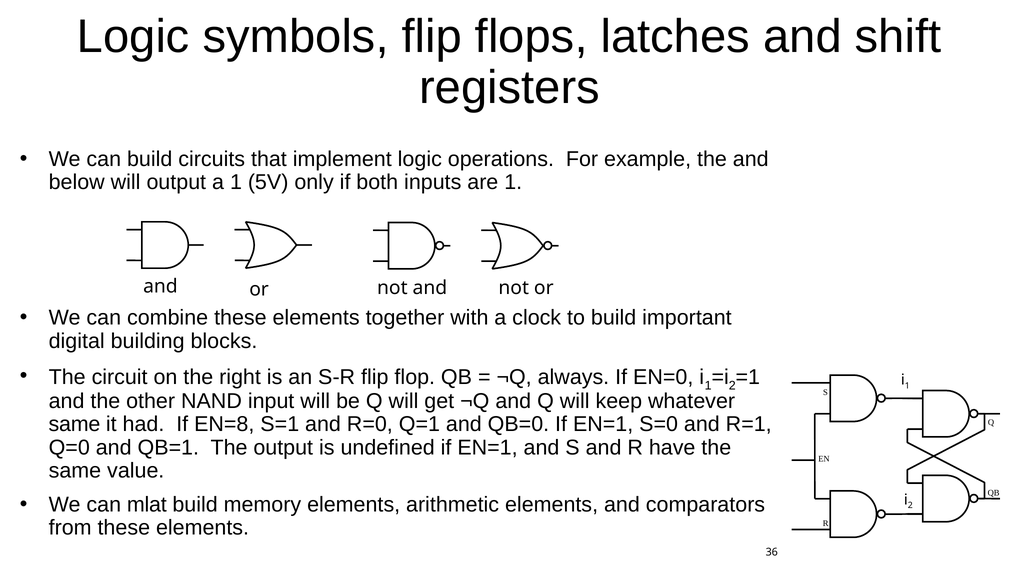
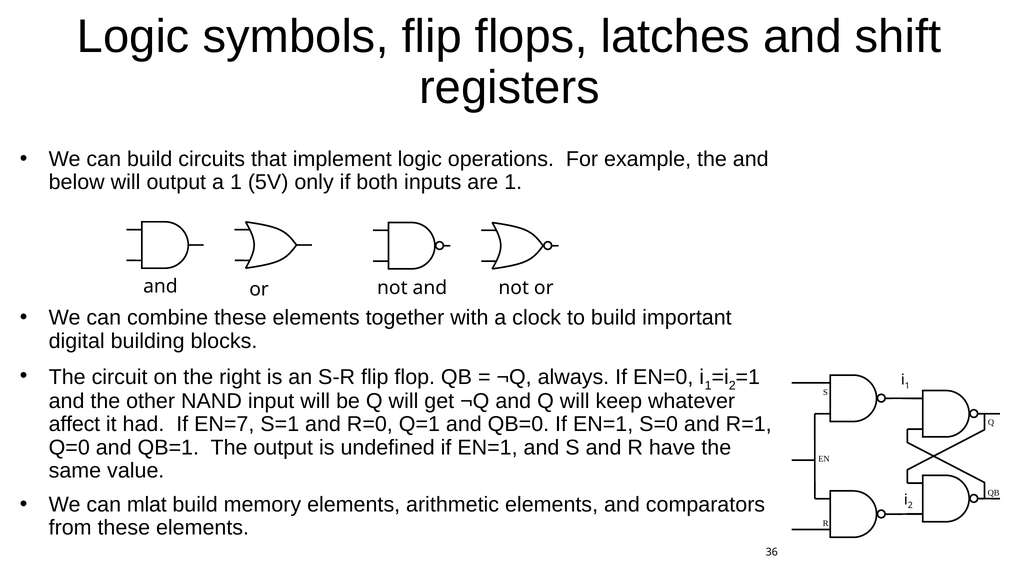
same: same -> affect (74, 424)
EN=8: EN=8 -> EN=7 (224, 424)
